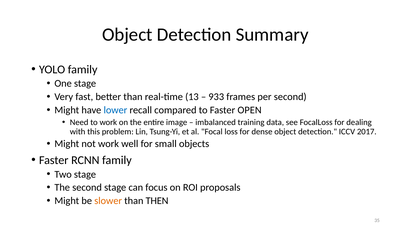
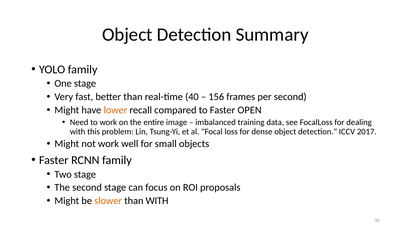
13: 13 -> 40 (192, 97)
933: 933 -> 156 (216, 97)
lower colour: blue -> orange (115, 110)
than THEN: THEN -> WITH (157, 201)
